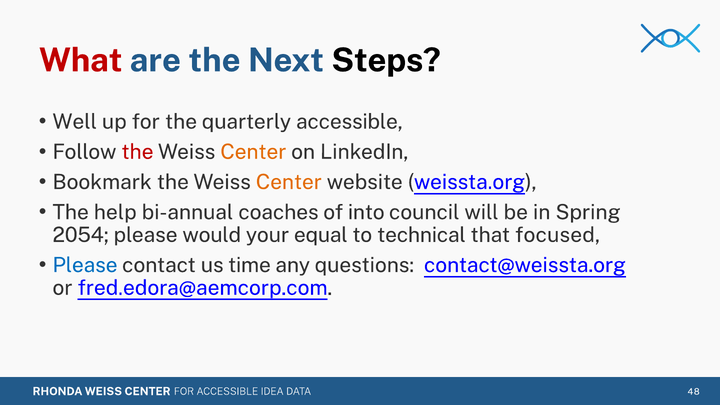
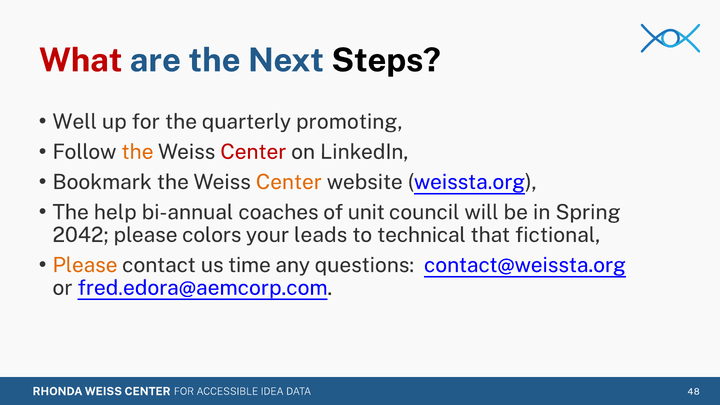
accessible: accessible -> promoting (349, 122)
the colour: red -> orange (137, 152)
Center colour: orange -> red (253, 152)
into: into -> unit (366, 212)
2054: 2054 -> 2042 (80, 235)
would: would -> colors (212, 235)
equal: equal -> leads (321, 235)
focused: focused -> fictional (558, 235)
Please colour: blue -> orange (85, 265)
